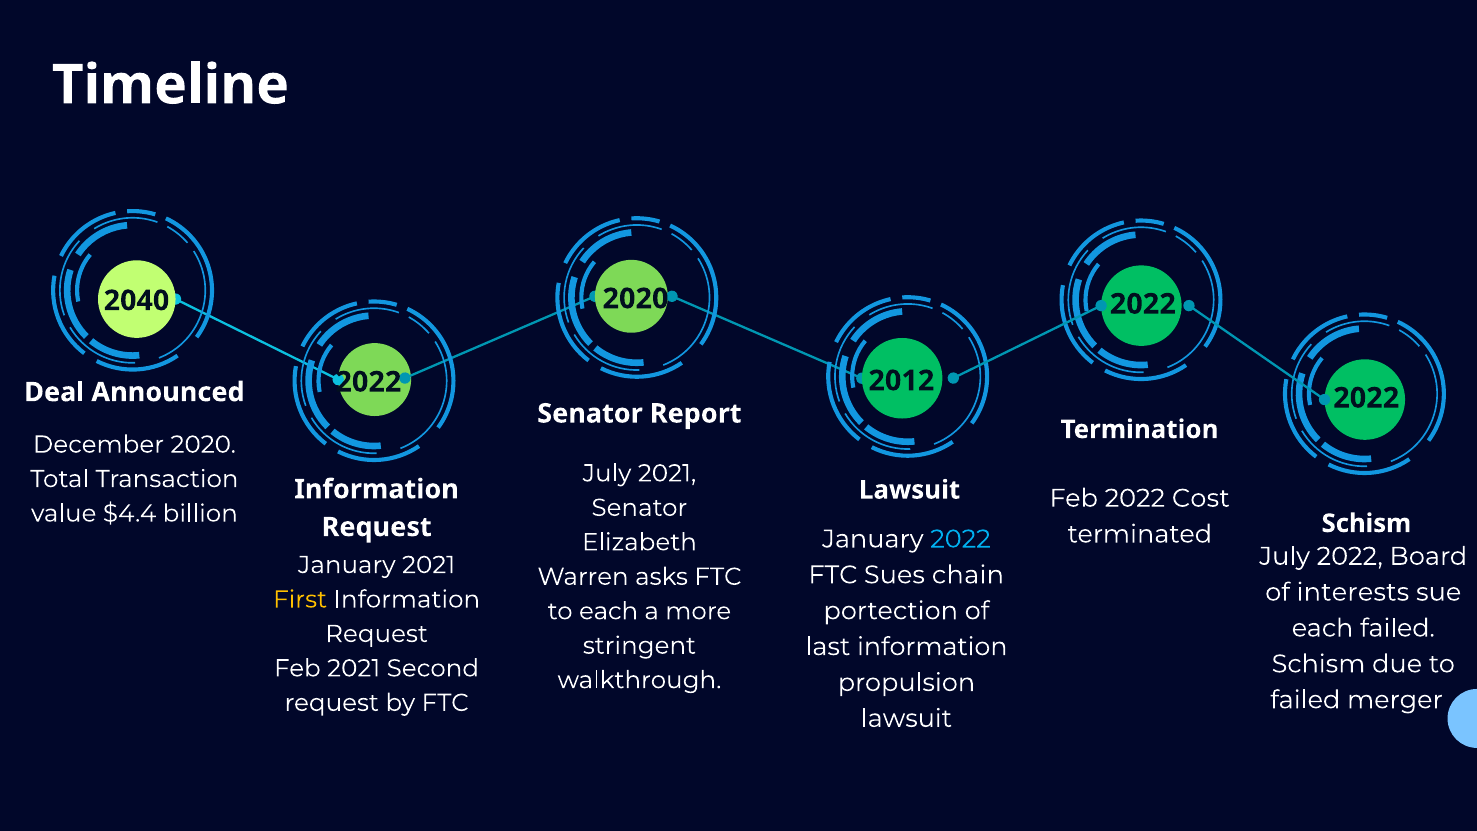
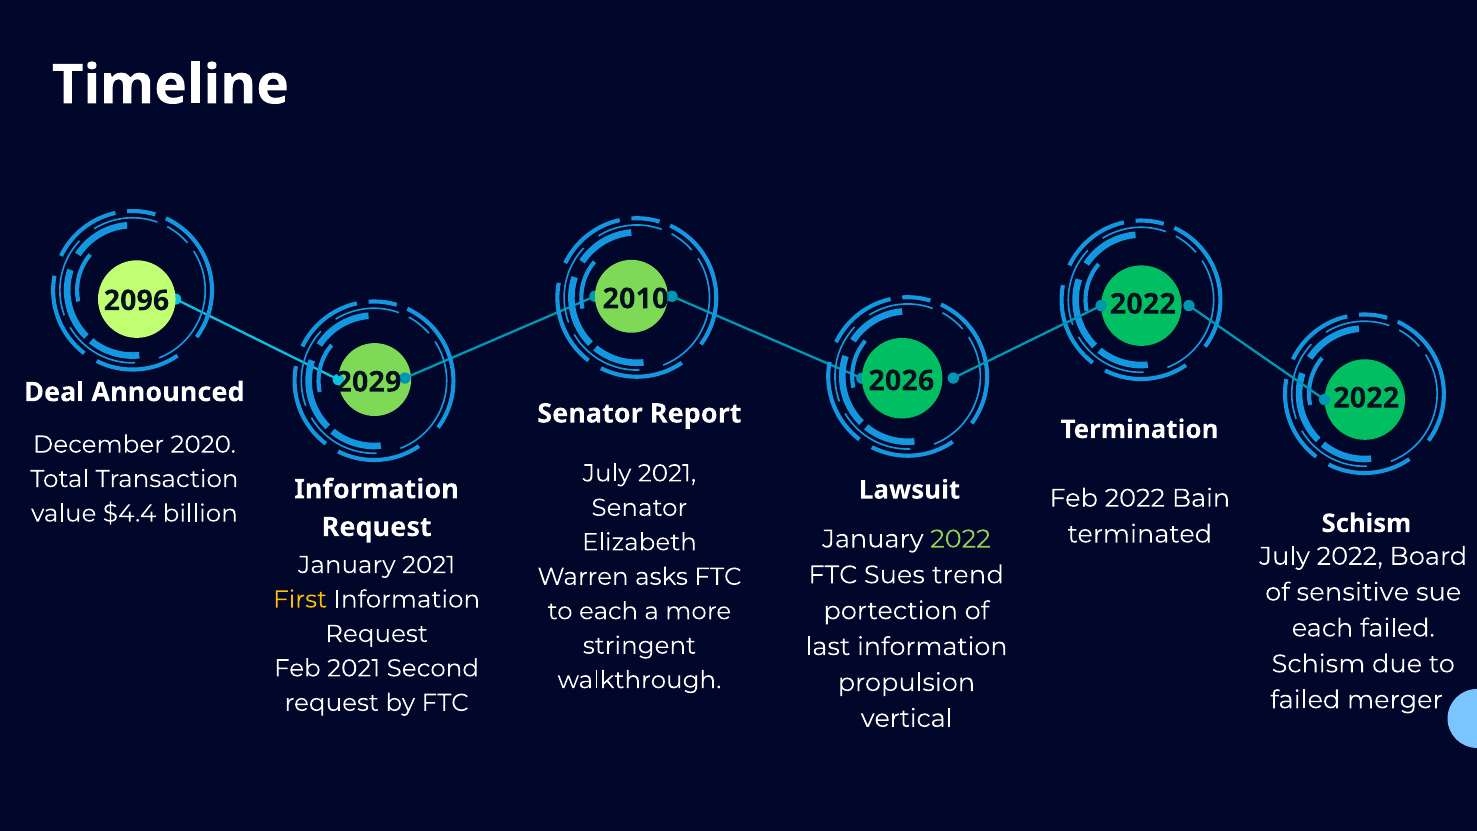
2020: 2020 -> 2010 (636, 299)
2040: 2040 -> 2096 (137, 301)
2012: 2012 -> 2026 (901, 381)
2022: 2022 -> 2029 (368, 382)
Cost: Cost -> Bain (1201, 498)
2022 colour: light blue -> light green (960, 539)
chain: chain -> trend (968, 575)
interests: interests -> sensitive (1353, 592)
lawsuit: lawsuit -> vertical (907, 718)
